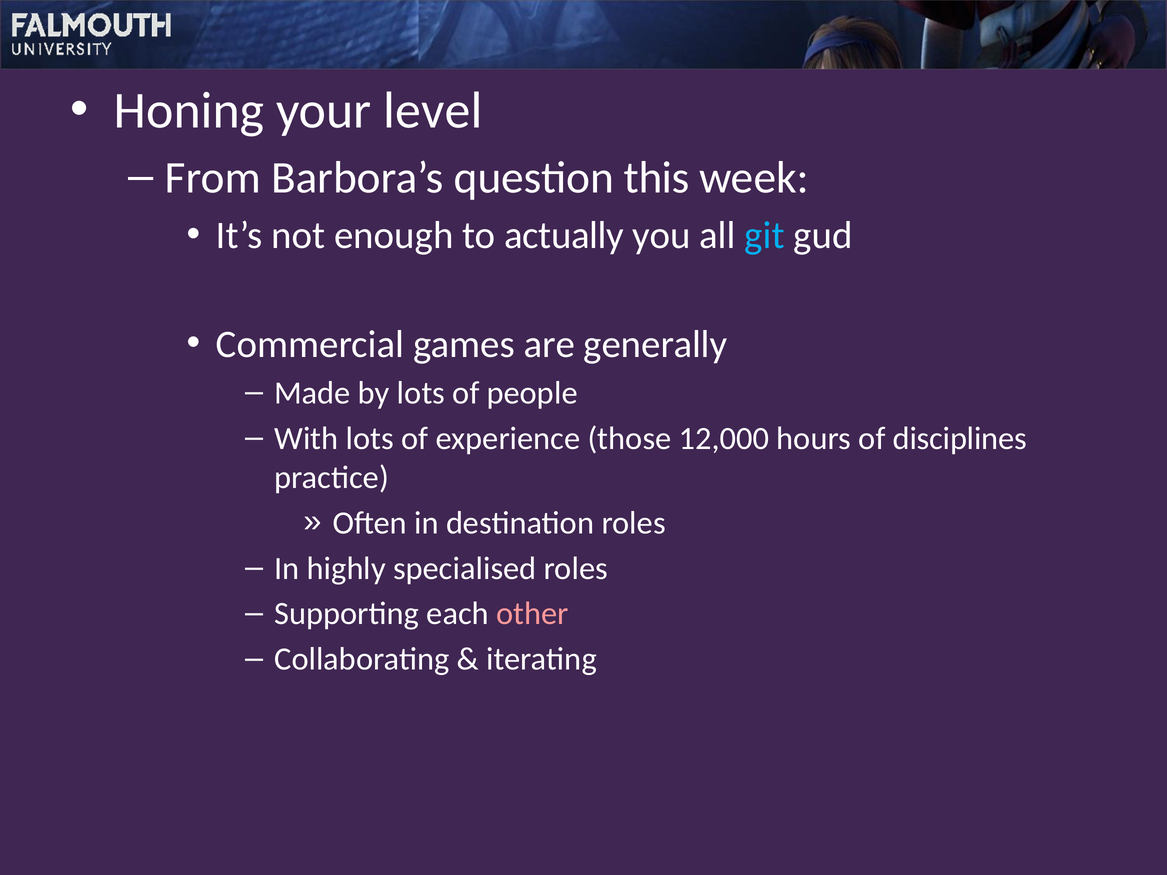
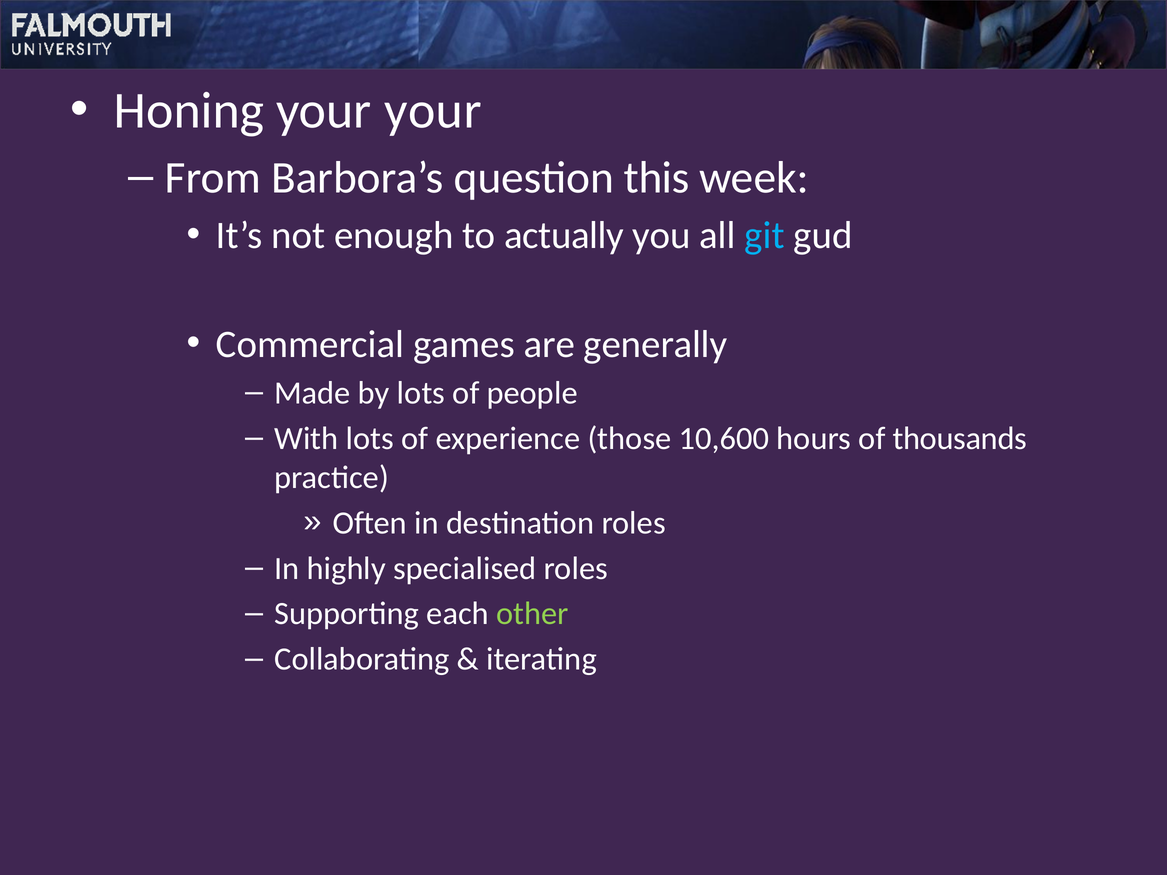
your level: level -> your (433, 111)
12,000: 12,000 -> 10,600 (724, 439)
disciplines: disciplines -> thousands (960, 439)
other colour: pink -> light green (532, 614)
